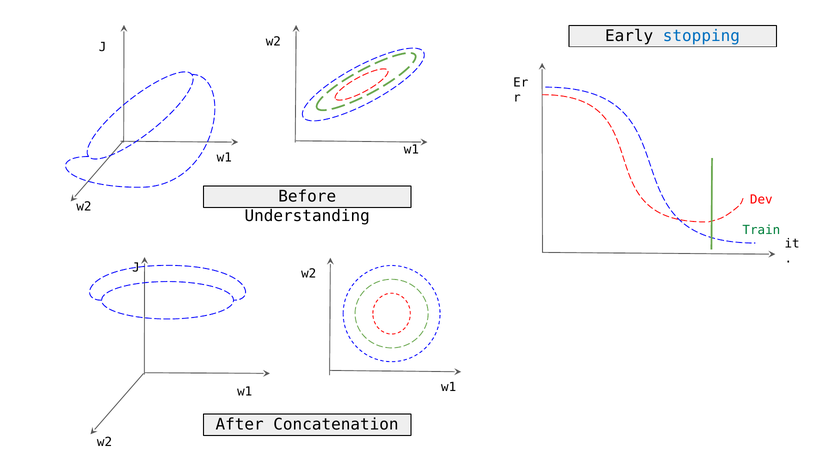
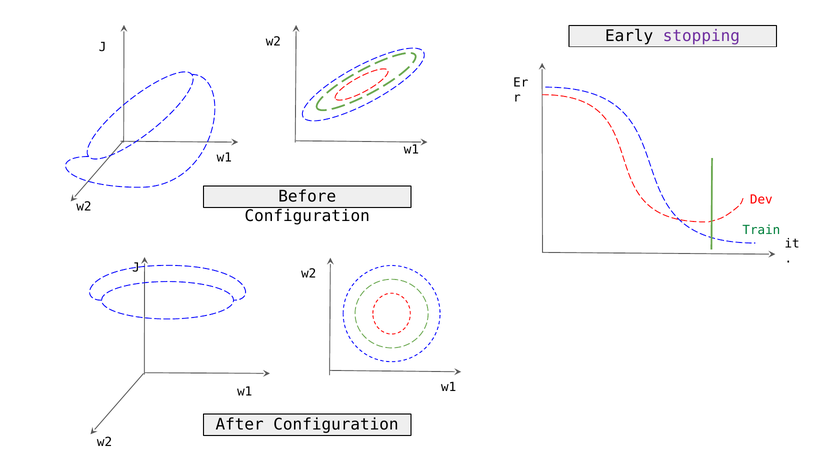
stopping colour: blue -> purple (701, 36)
Understanding: Understanding -> Configuration (307, 216)
After Concatenation: Concatenation -> Configuration (336, 425)
